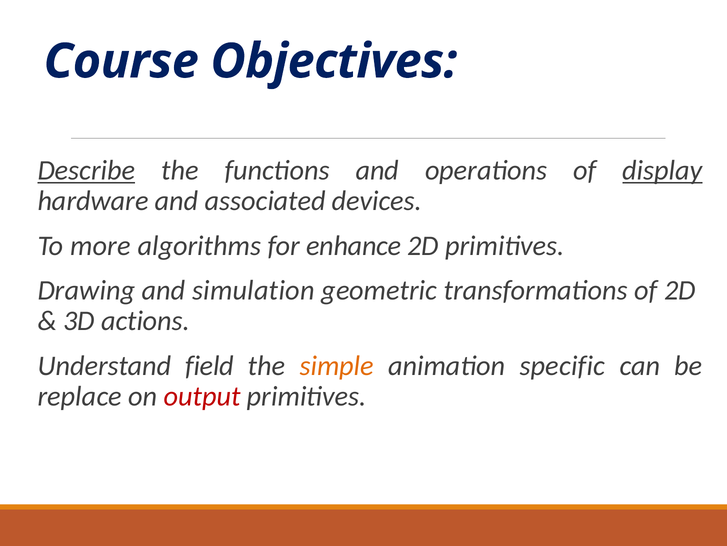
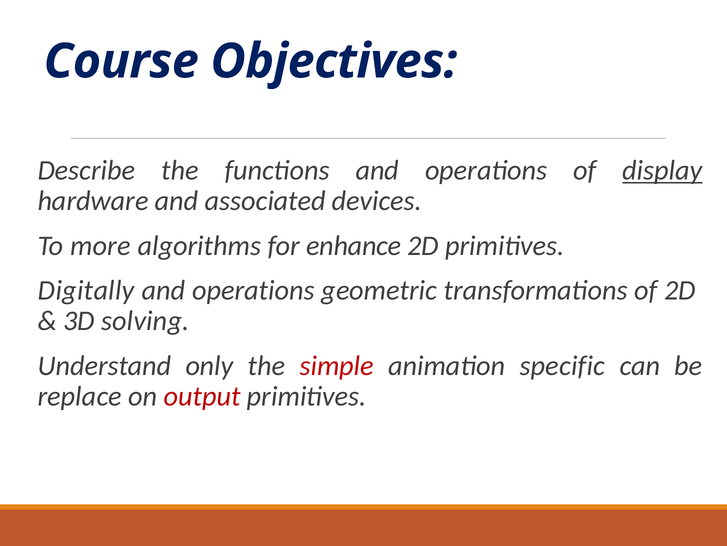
Describe underline: present -> none (86, 170)
Drawing: Drawing -> Digitally (86, 290)
simulation: simulation -> operations (253, 290)
actions: actions -> solving (145, 321)
field: field -> only (209, 365)
simple colour: orange -> red (337, 365)
